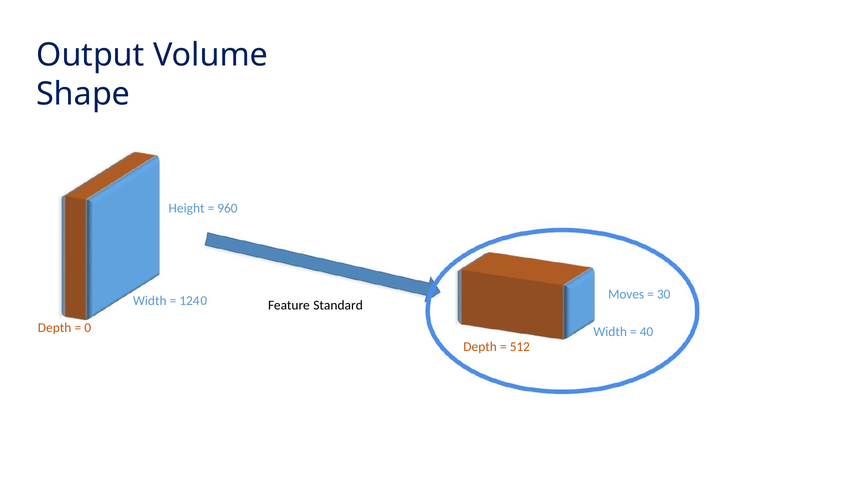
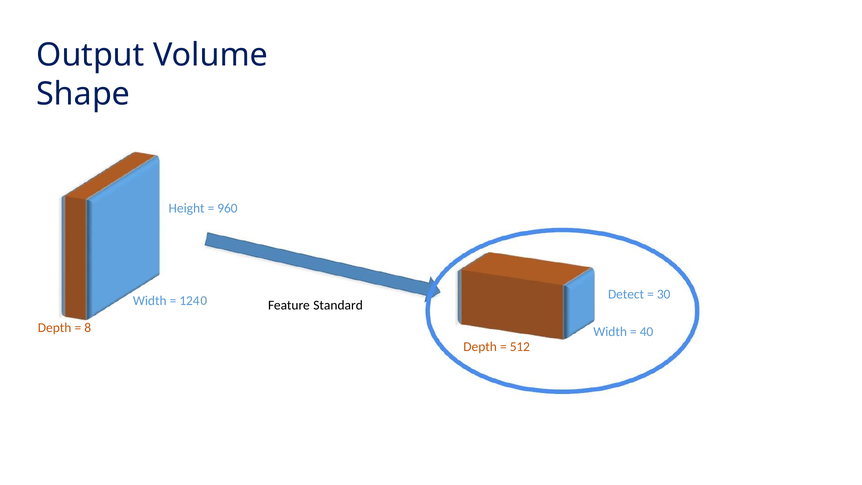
Moves: Moves -> Detect (626, 294)
0: 0 -> 8 (88, 328)
